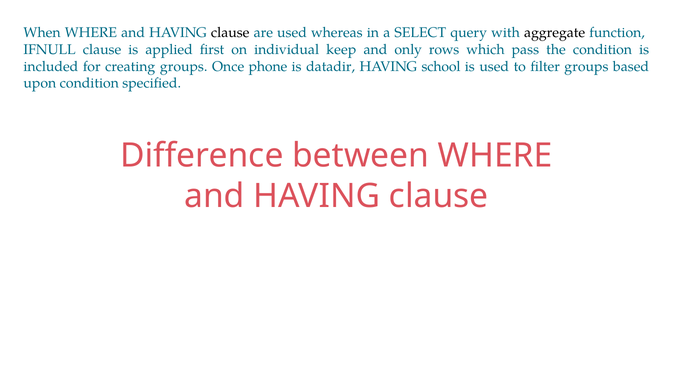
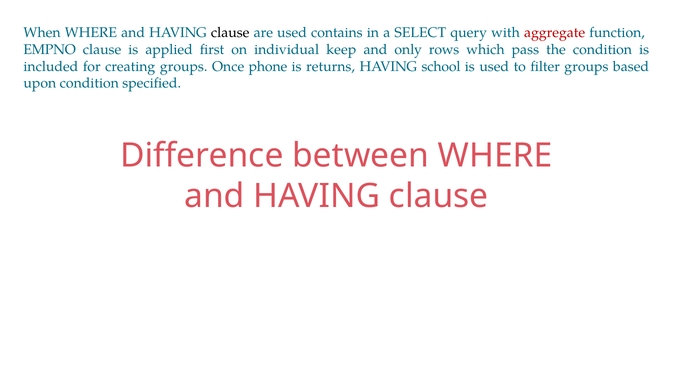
whereas: whereas -> contains (337, 33)
aggregate colour: black -> red (555, 33)
IFNULL: IFNULL -> EMPNO (50, 50)
datadir: datadir -> returns (331, 66)
